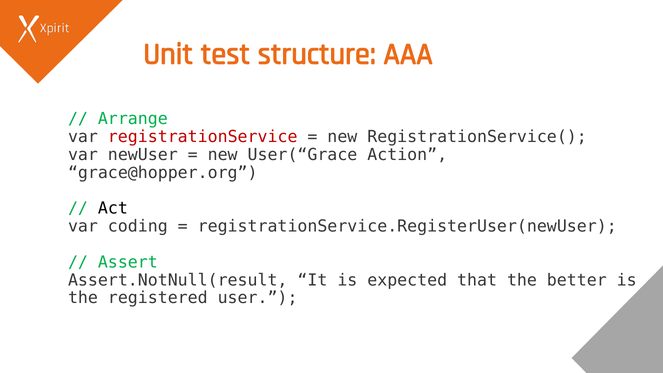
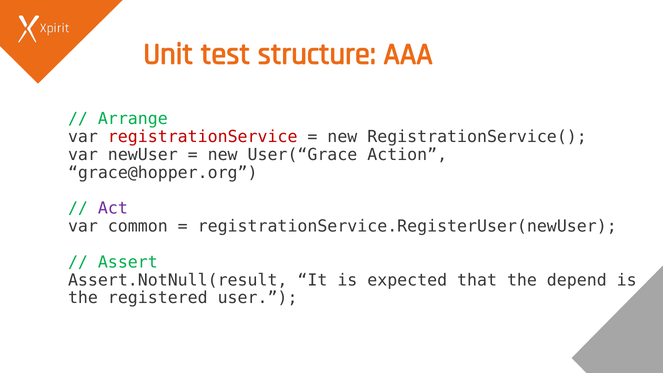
Act colour: black -> purple (113, 208)
coding: coding -> common (138, 226)
better: better -> depend (577, 280)
